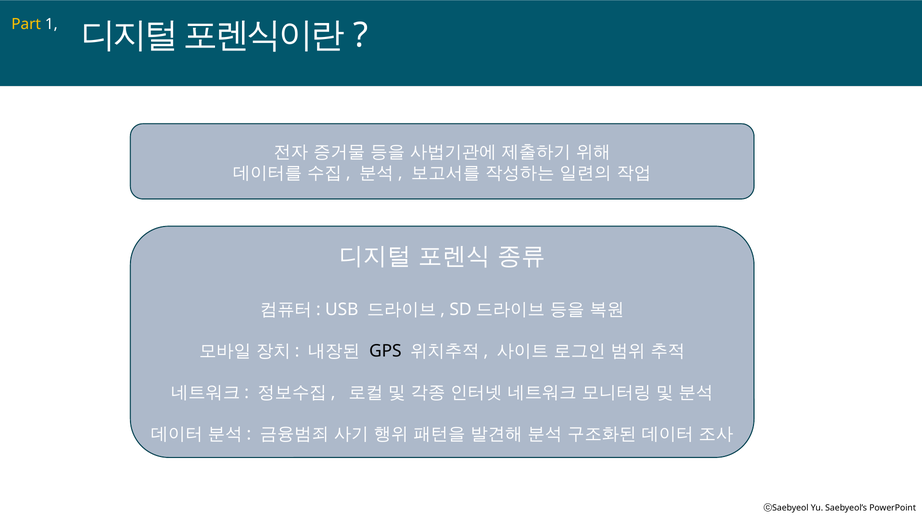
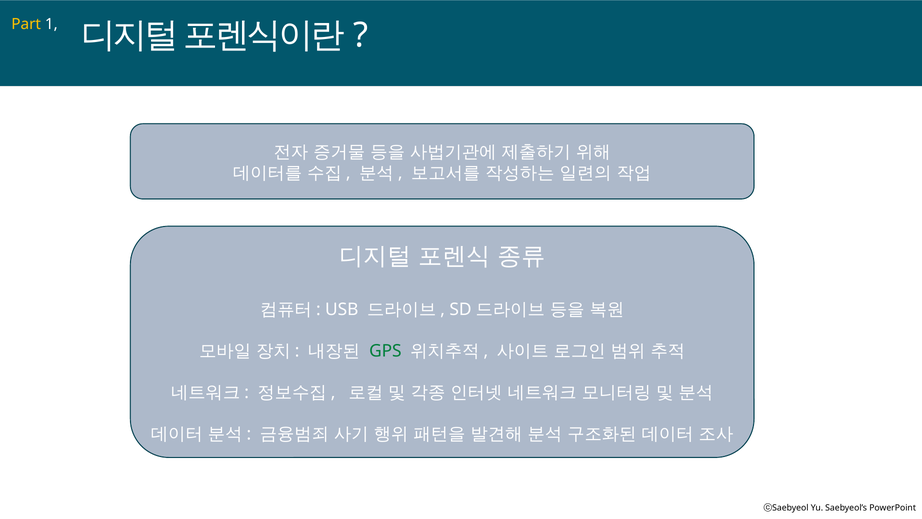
GPS colour: black -> green (385, 351)
